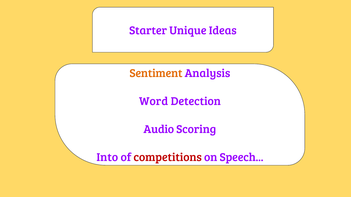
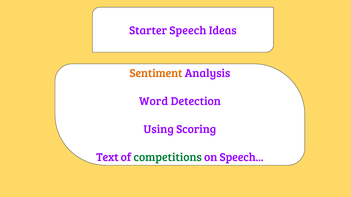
Starter Unique: Unique -> Speech (188, 31)
Audio: Audio -> Using (159, 130)
Into: Into -> Text (107, 158)
competitions colour: red -> green (168, 158)
